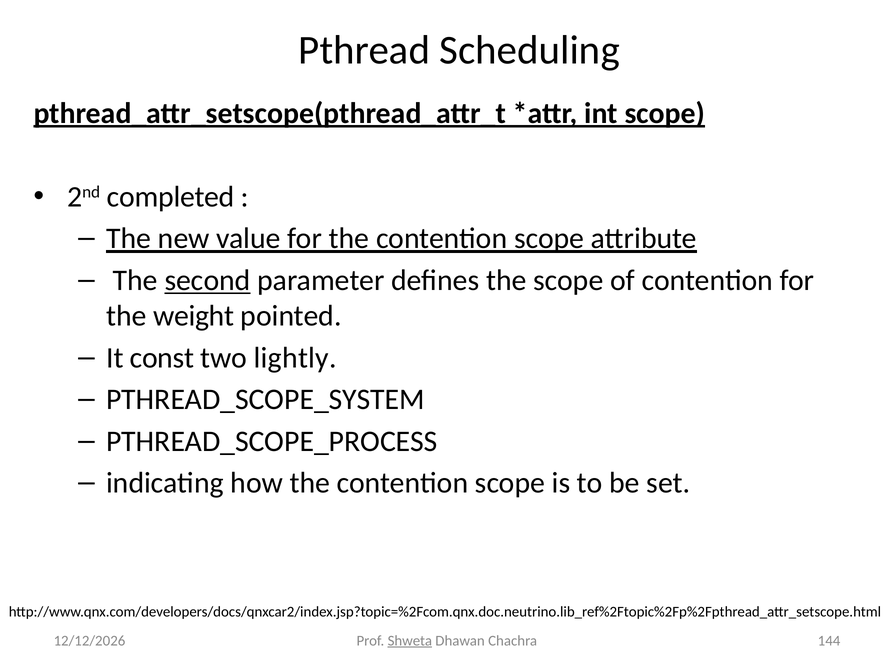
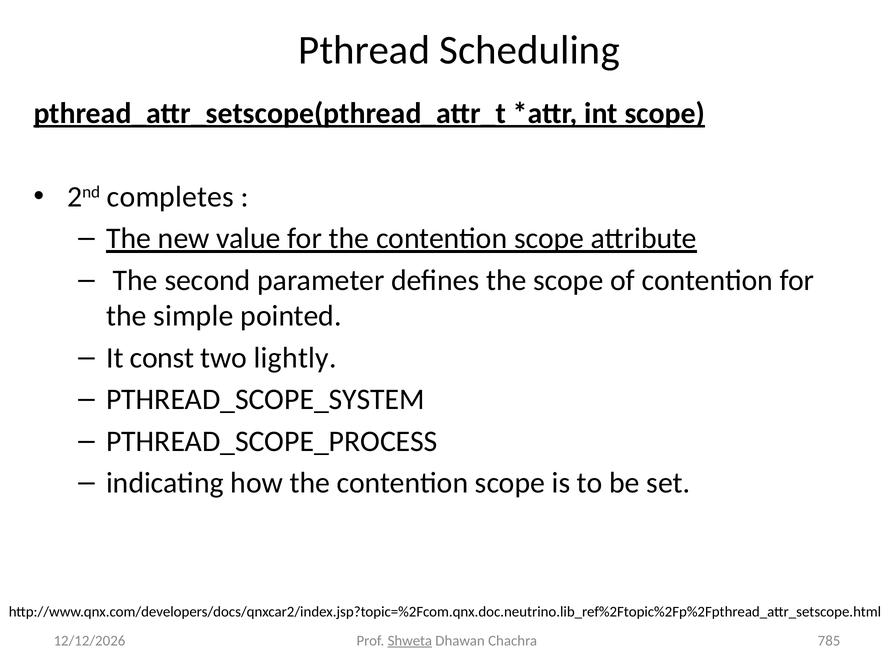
completed: completed -> completes (170, 197)
second underline: present -> none (208, 280)
weight: weight -> simple (193, 316)
144: 144 -> 785 (829, 640)
